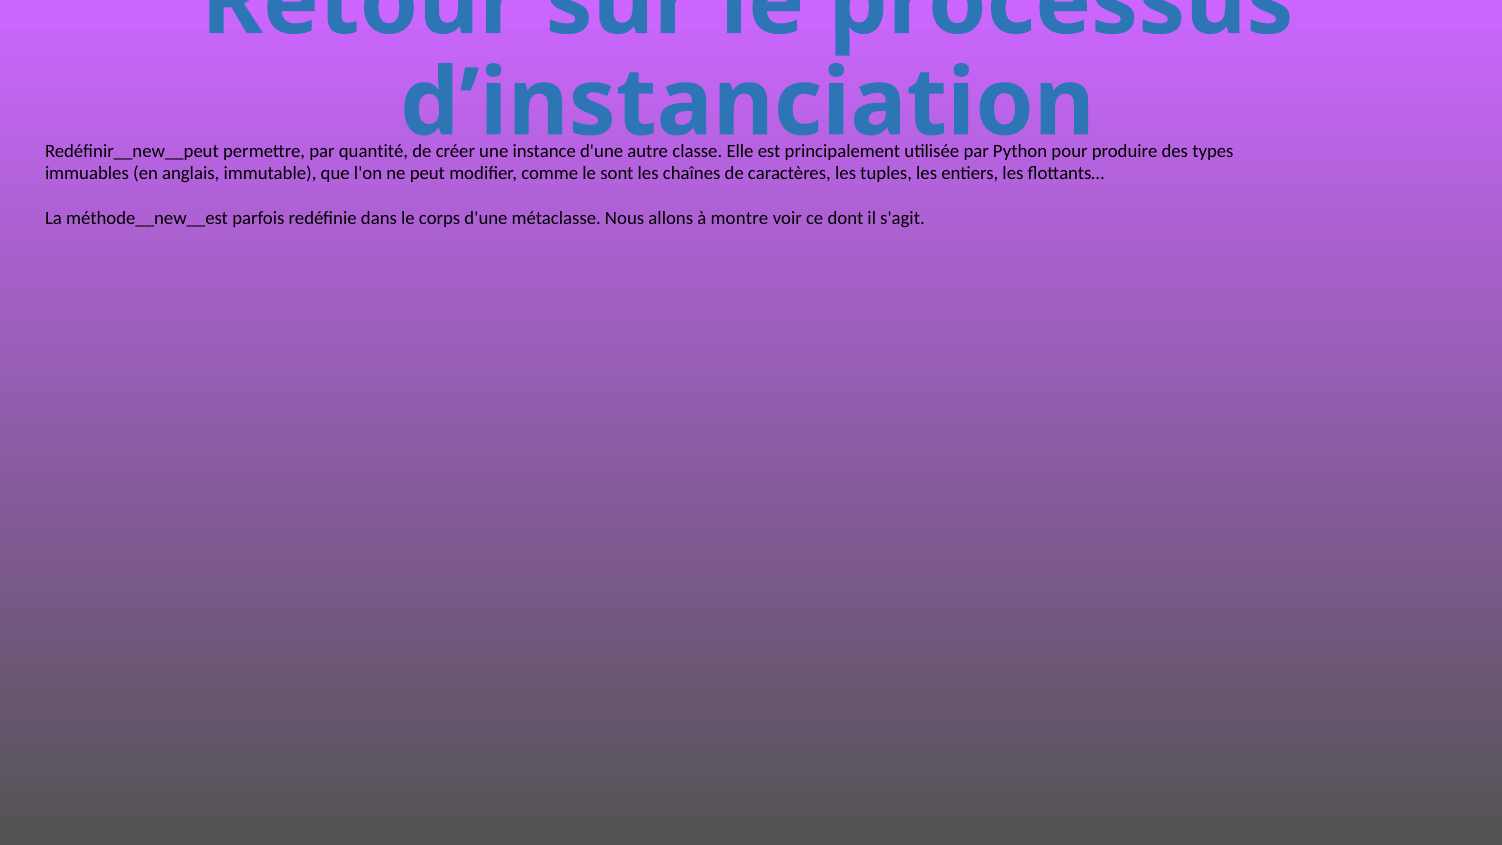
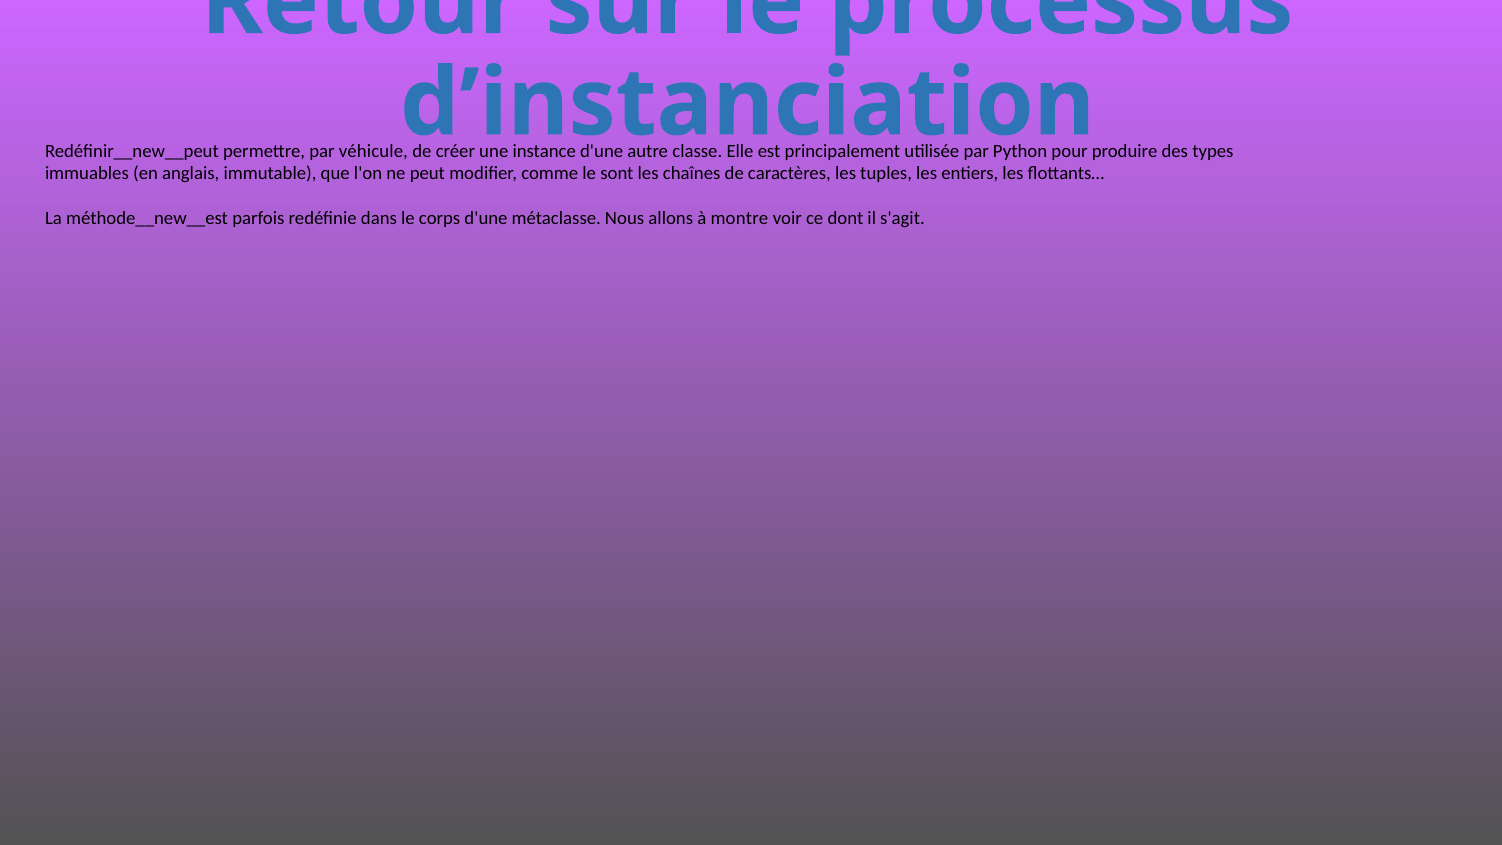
quantité: quantité -> véhicule (373, 151)
